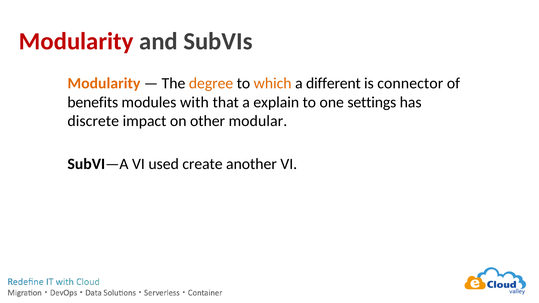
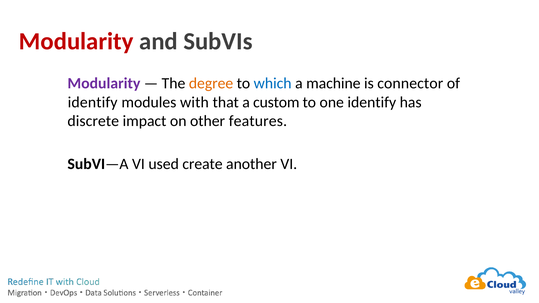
Modularity colour: orange -> purple (104, 83)
which colour: orange -> blue (273, 83)
different: different -> machine (333, 83)
benefits: benefits -> identify (93, 102)
explain: explain -> custom (276, 102)
one settings: settings -> identify (372, 102)
modular: modular -> features (258, 121)
